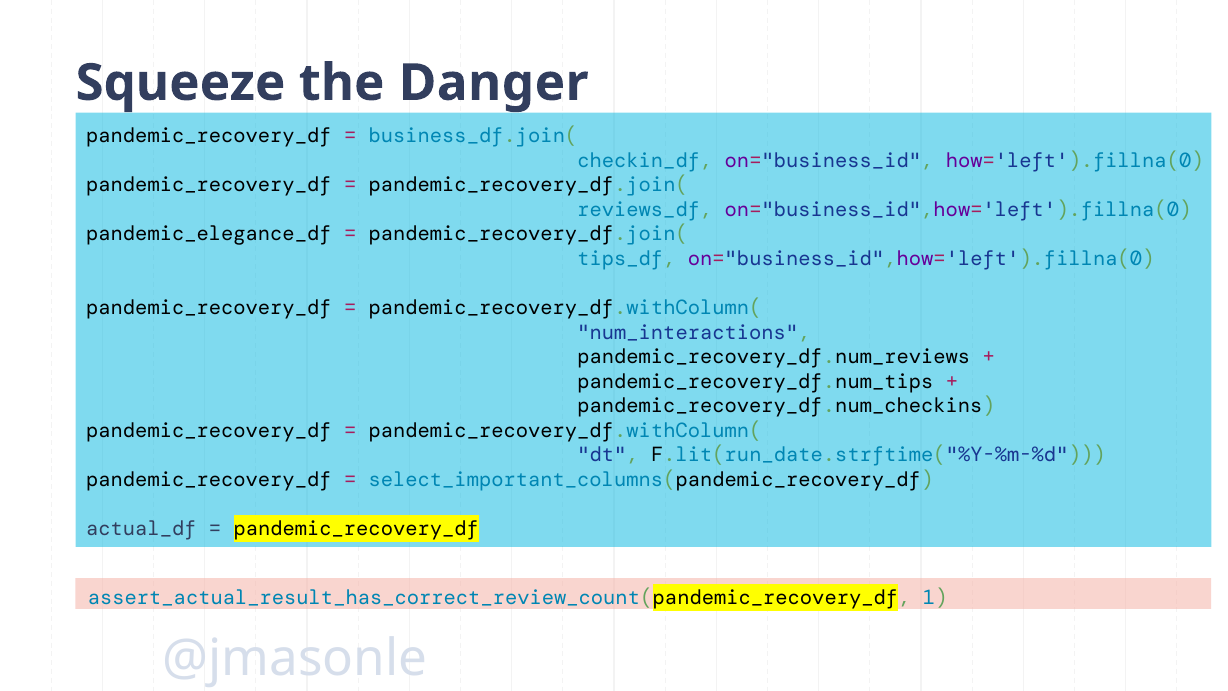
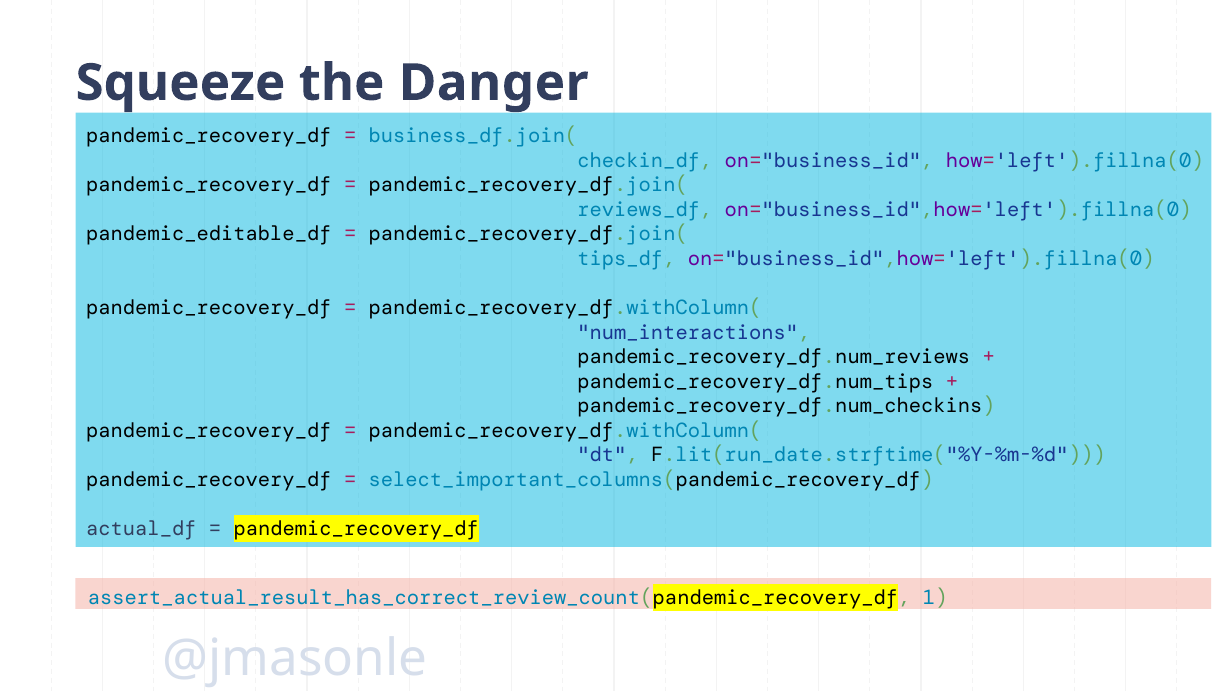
pandemic_elegance_df: pandemic_elegance_df -> pandemic_editable_df (209, 234)
